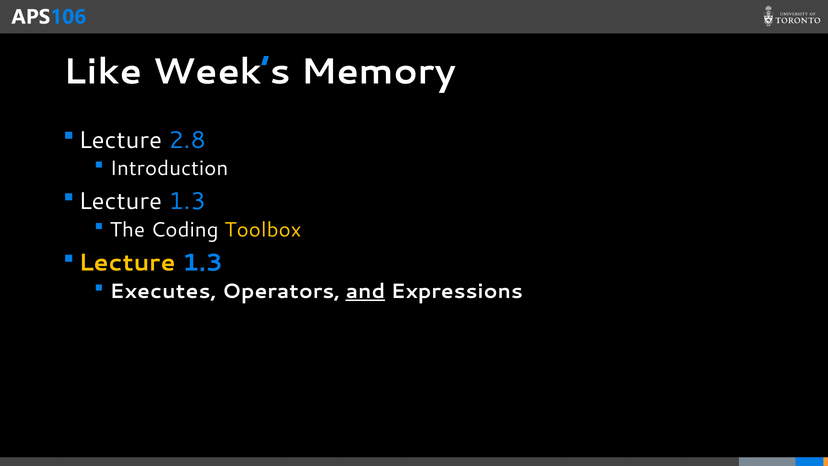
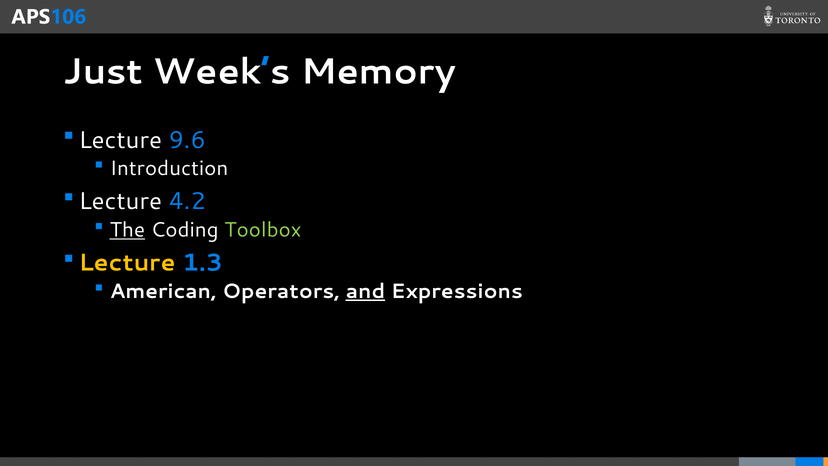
Like: Like -> Just (103, 72)
2.8: 2.8 -> 9.6 (187, 140)
1.3: 1.3 -> 4.2 (187, 201)
The underline: none -> present (127, 230)
Toolbox colour: yellow -> light green (263, 230)
Executes: Executes -> American (163, 291)
